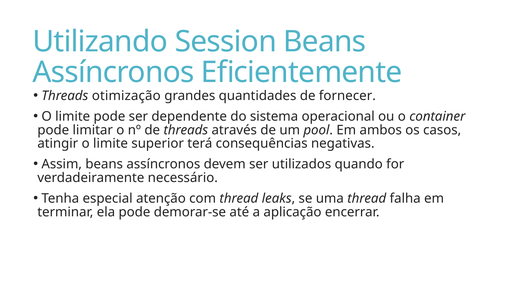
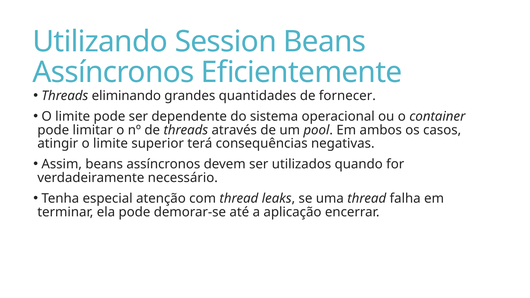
otimização: otimização -> eliminando (126, 96)
